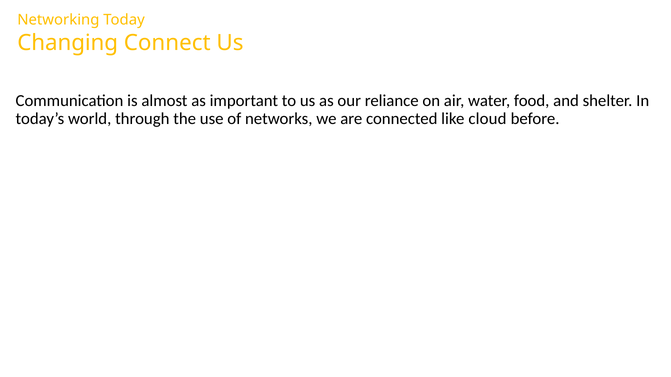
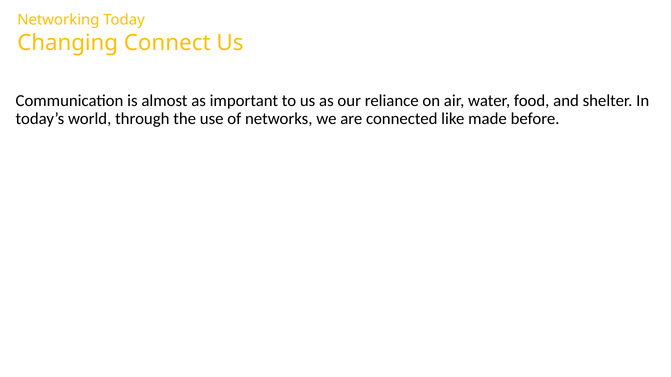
cloud: cloud -> made (487, 119)
